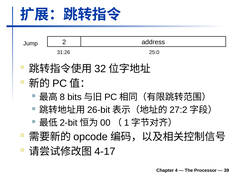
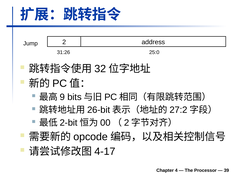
8: 8 -> 9 (62, 97)
1: 1 -> 2 (127, 123)
